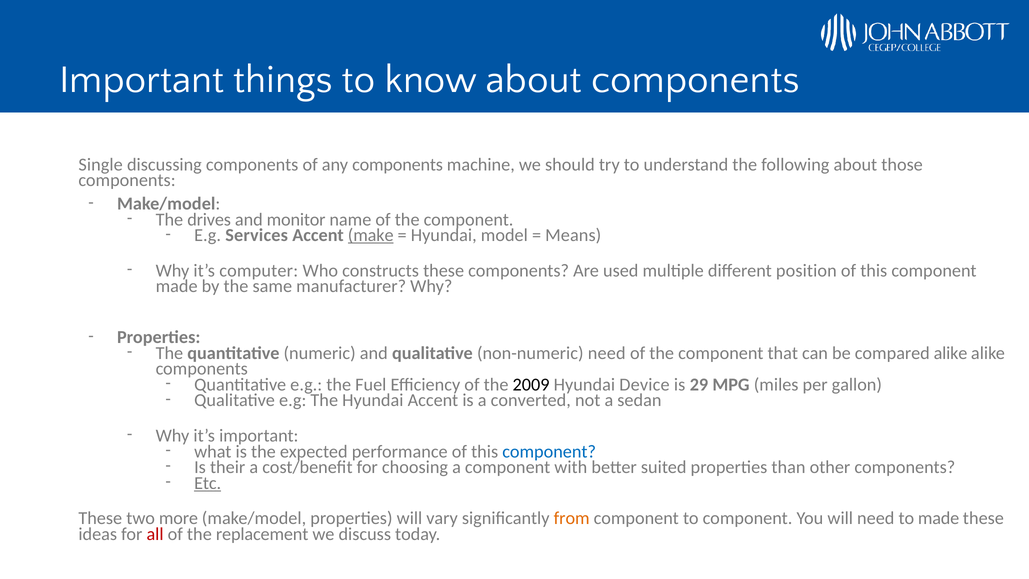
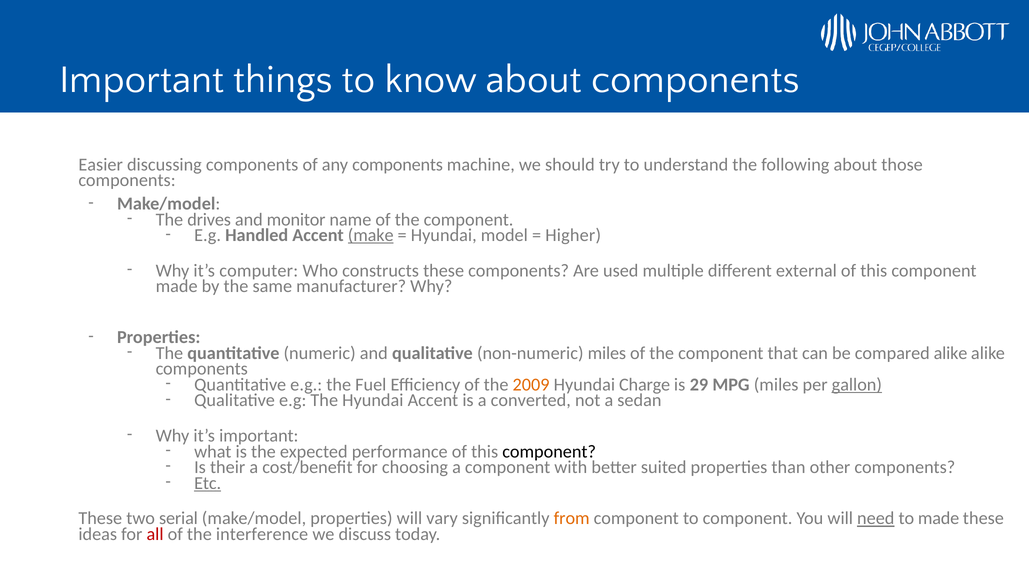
Single: Single -> Easier (101, 165)
Services: Services -> Handled (257, 235)
Means: Means -> Higher (573, 235)
position: position -> external (806, 271)
non-numeric need: need -> miles (607, 353)
2009 colour: black -> orange (531, 384)
Device: Device -> Charge (645, 384)
gallon underline: none -> present (857, 384)
component colour: blue -> black (549, 451)
more: more -> serial (178, 518)
need underline: none -> present (876, 518)
replacement: replacement -> interference (262, 534)
